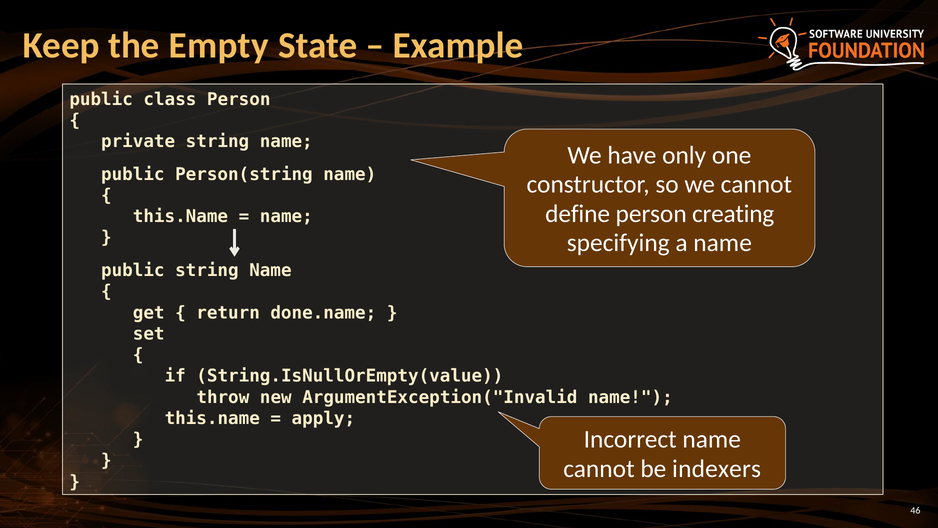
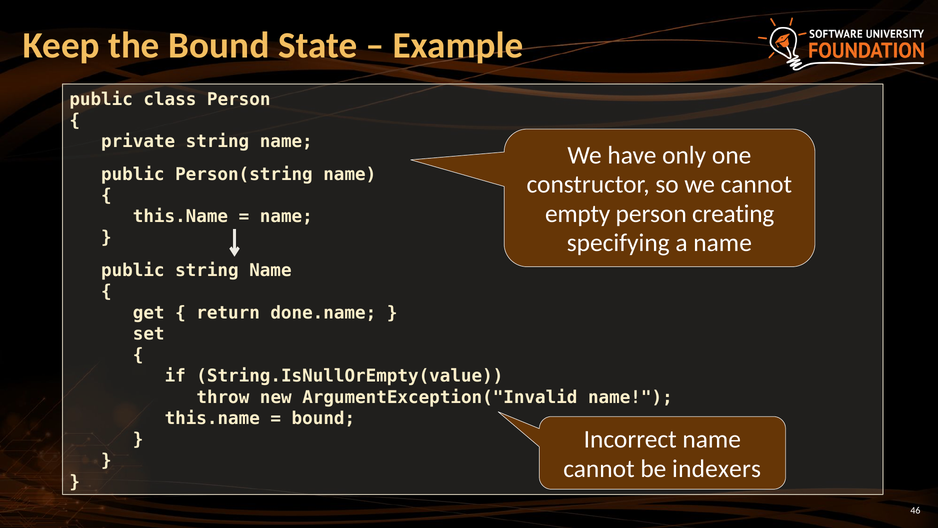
the Empty: Empty -> Bound (219, 46)
define: define -> empty (578, 214)
apply: apply -> bound (323, 418)
